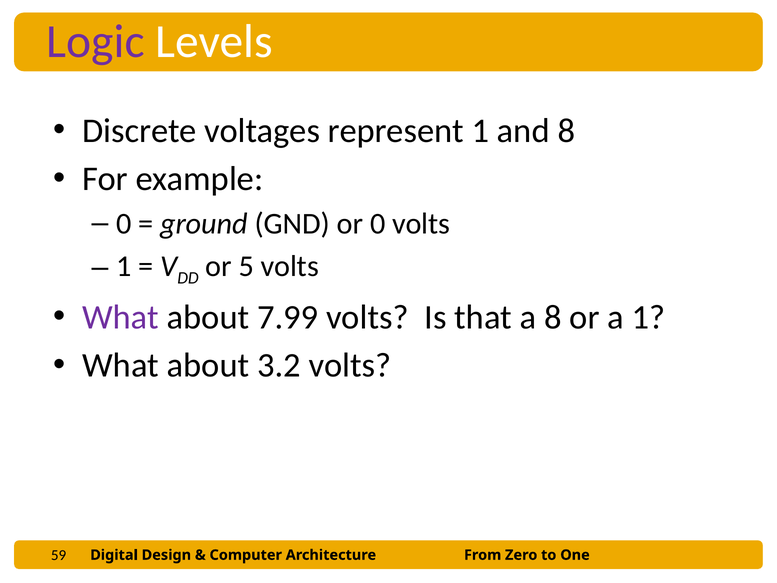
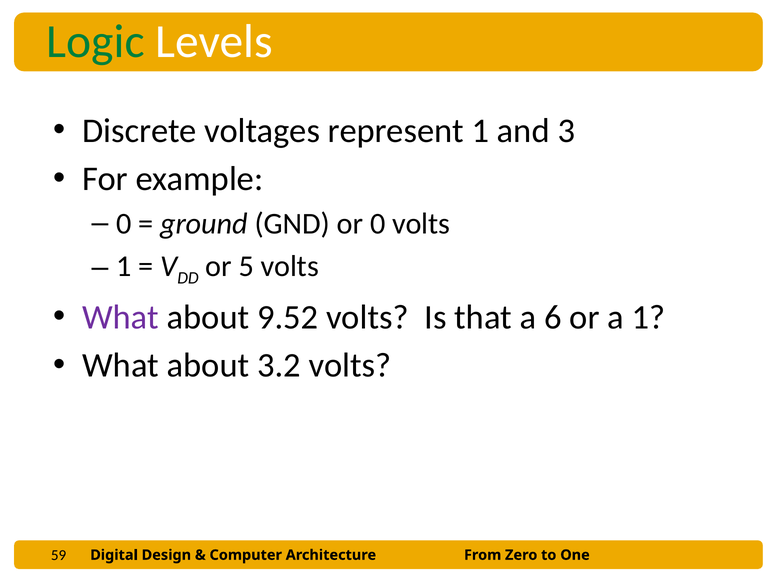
Logic colour: purple -> green (96, 41)
and 8: 8 -> 3 (566, 131)
7.99: 7.99 -> 9.52 (288, 317)
a 8: 8 -> 6 (553, 317)
